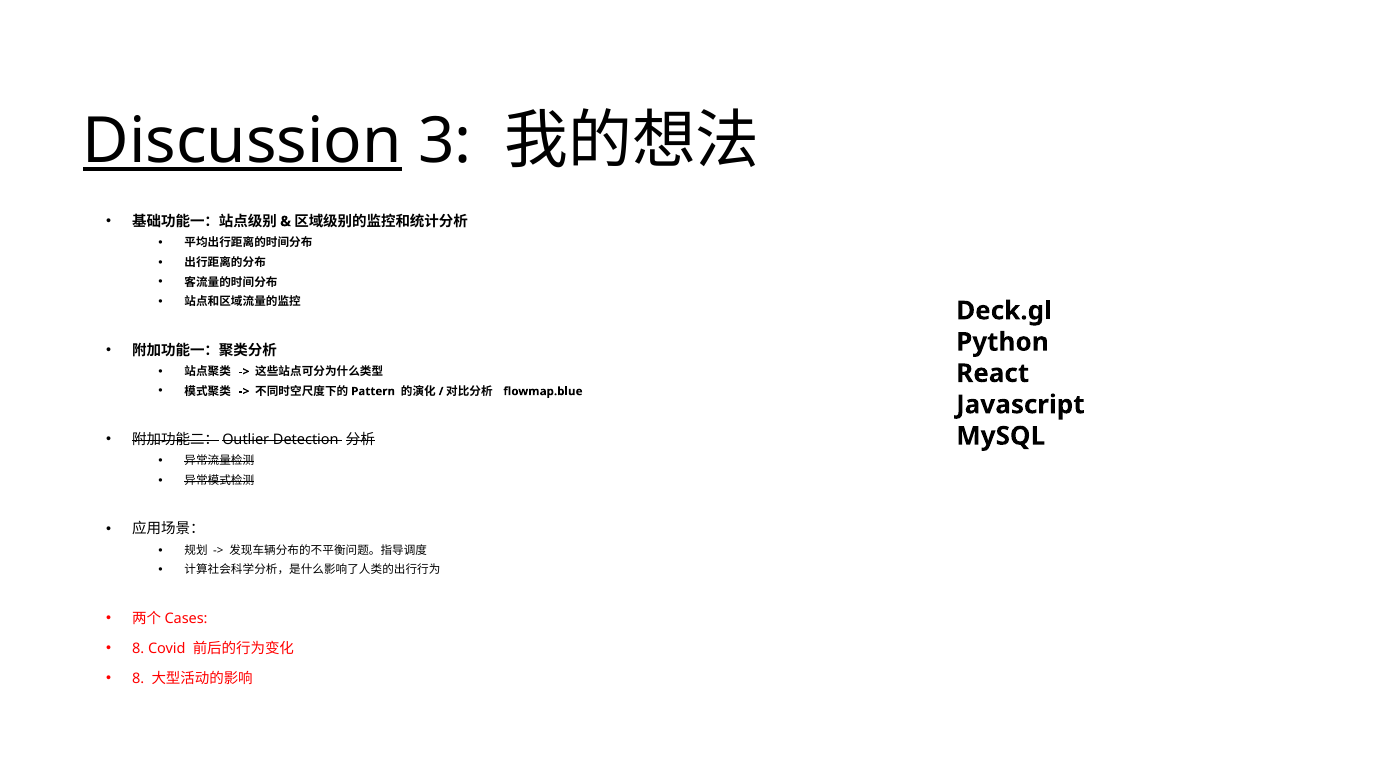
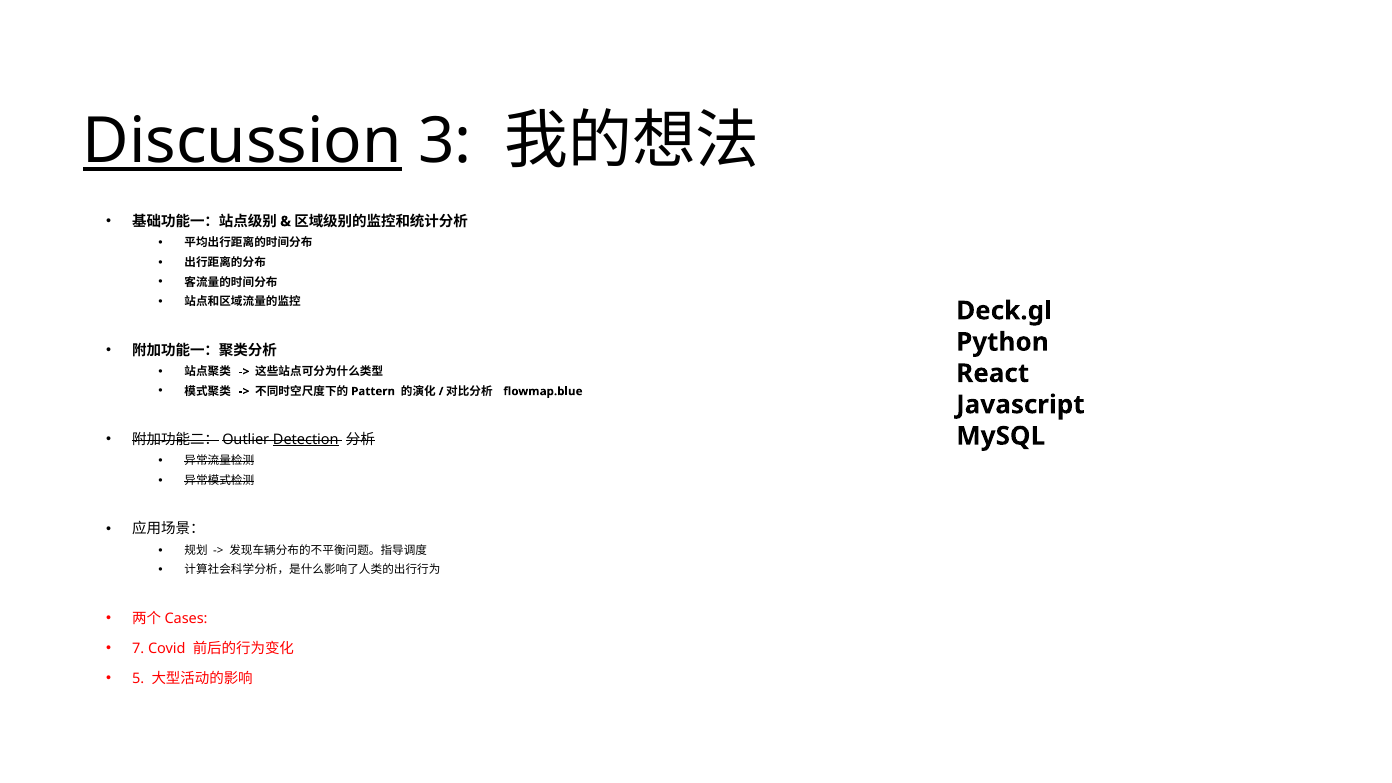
Detection underline: none -> present (306, 440)
8: 8 -> 7 (138, 649)
8: 8 -> 5 (138, 679)
